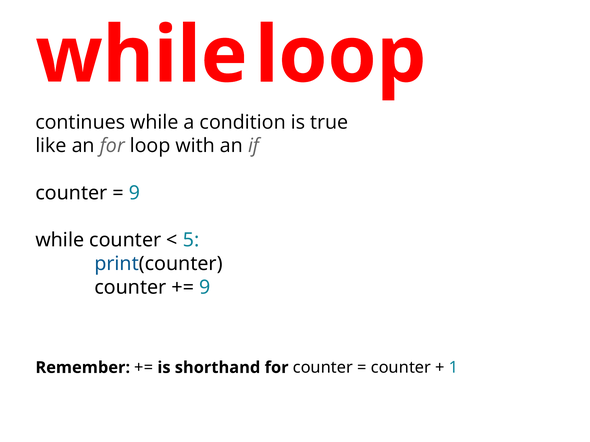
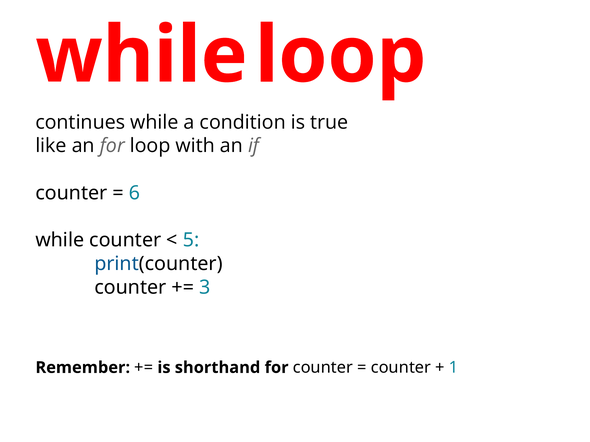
9: 9 -> 6 (134, 193)
9: 9 -> 3 (205, 288)
